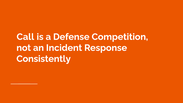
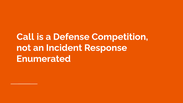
Consistently: Consistently -> Enumerated (44, 59)
